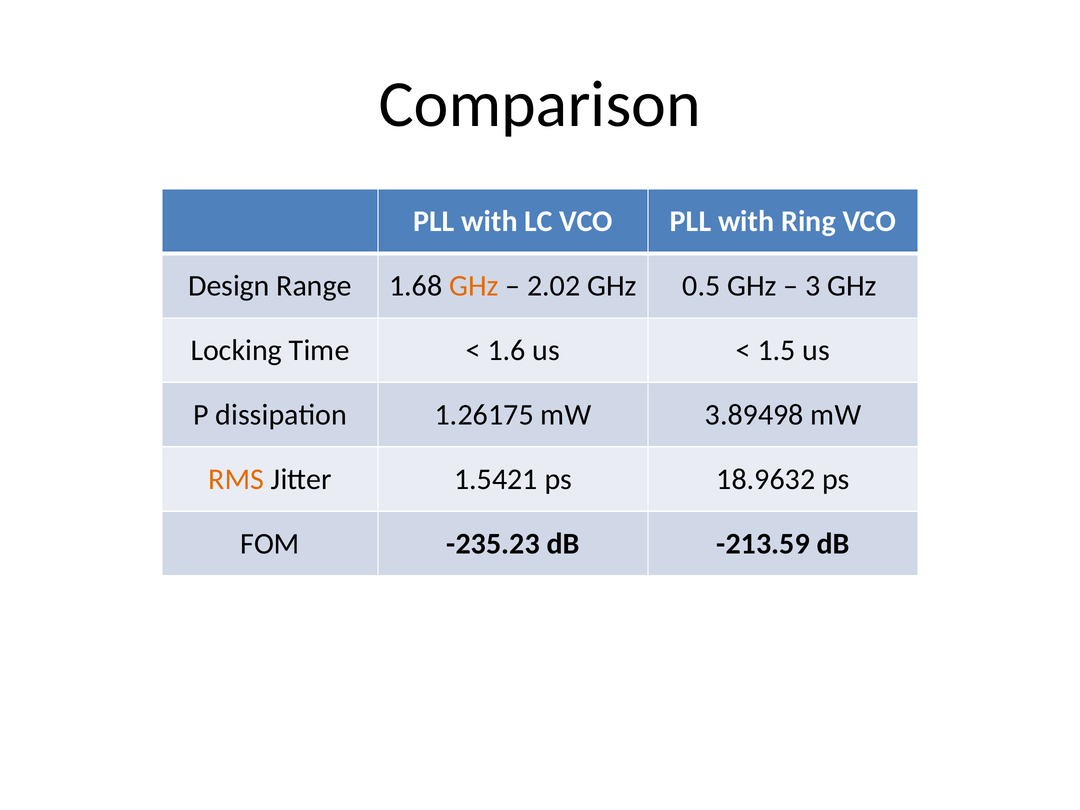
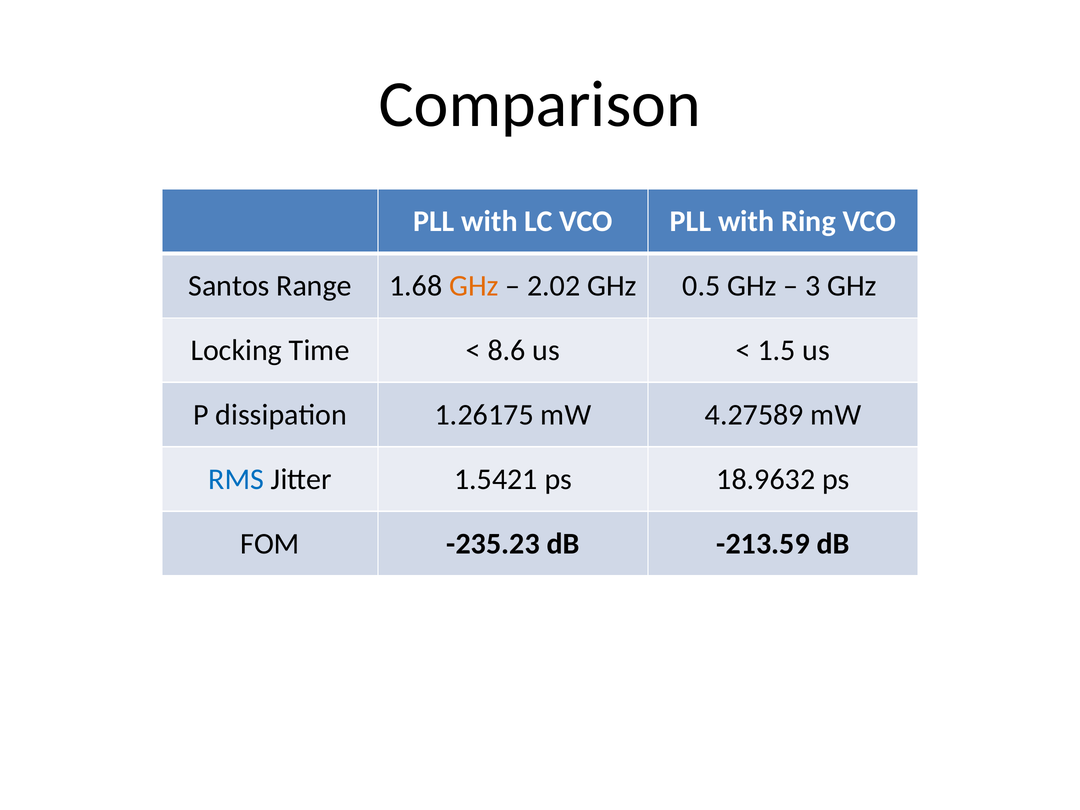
Design: Design -> Santos (229, 286)
1.6: 1.6 -> 8.6 (507, 350)
3.89498: 3.89498 -> 4.27589 (754, 415)
RMS colour: orange -> blue (236, 479)
